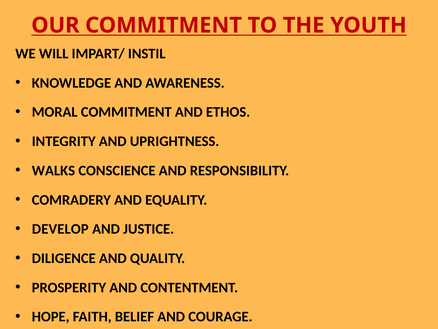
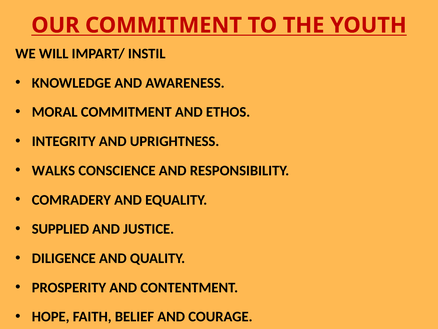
DEVELOP: DEVELOP -> SUPPLIED (60, 229)
